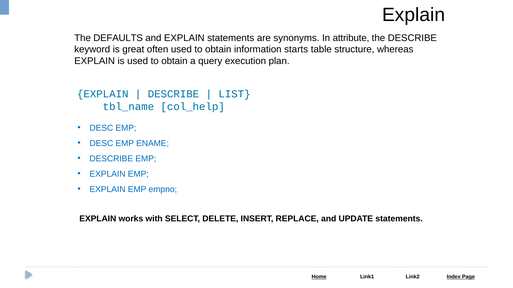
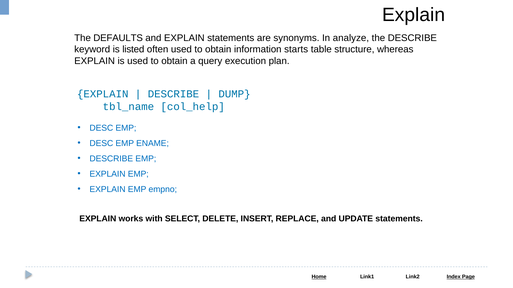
attribute: attribute -> analyze (351, 38)
great: great -> listed (133, 49)
LIST: LIST -> DUMP (234, 94)
